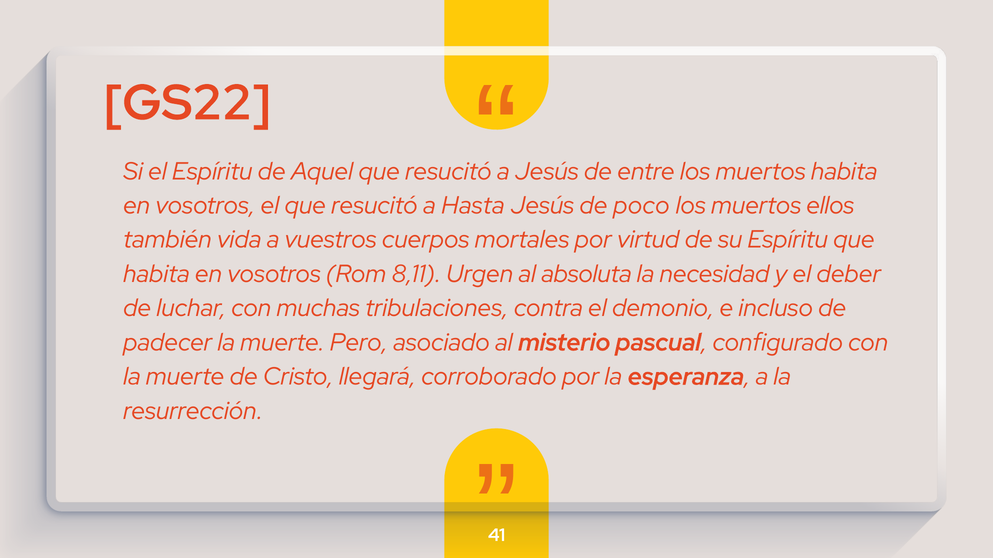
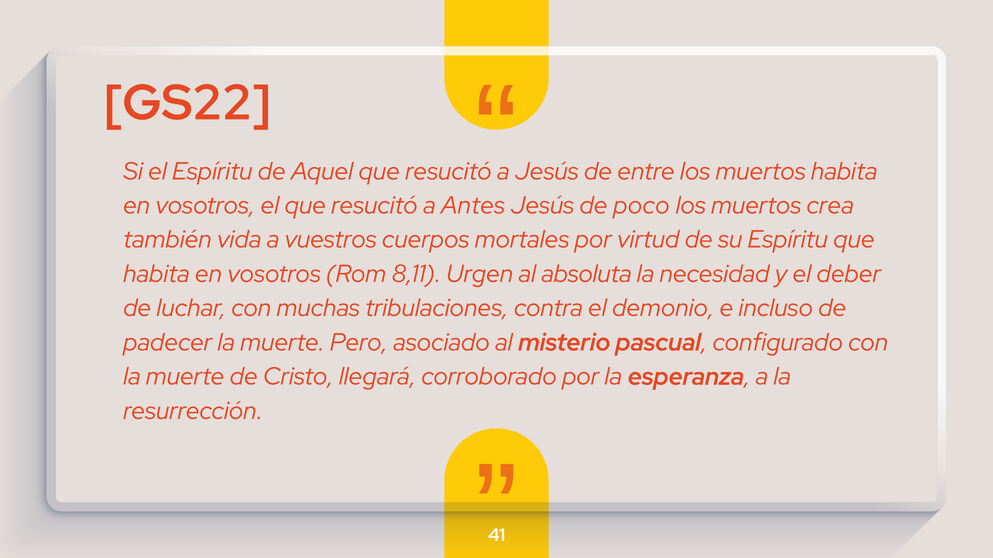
Hasta: Hasta -> Antes (473, 206)
ellos: ellos -> crea (830, 206)
